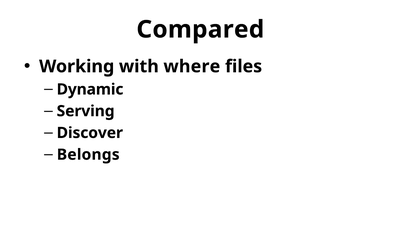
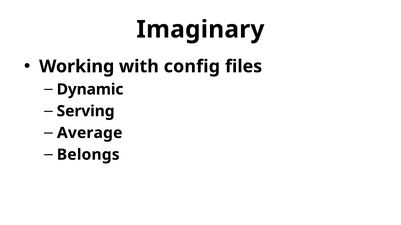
Compared: Compared -> Imaginary (200, 30)
where: where -> config (192, 67)
Discover: Discover -> Average (90, 133)
